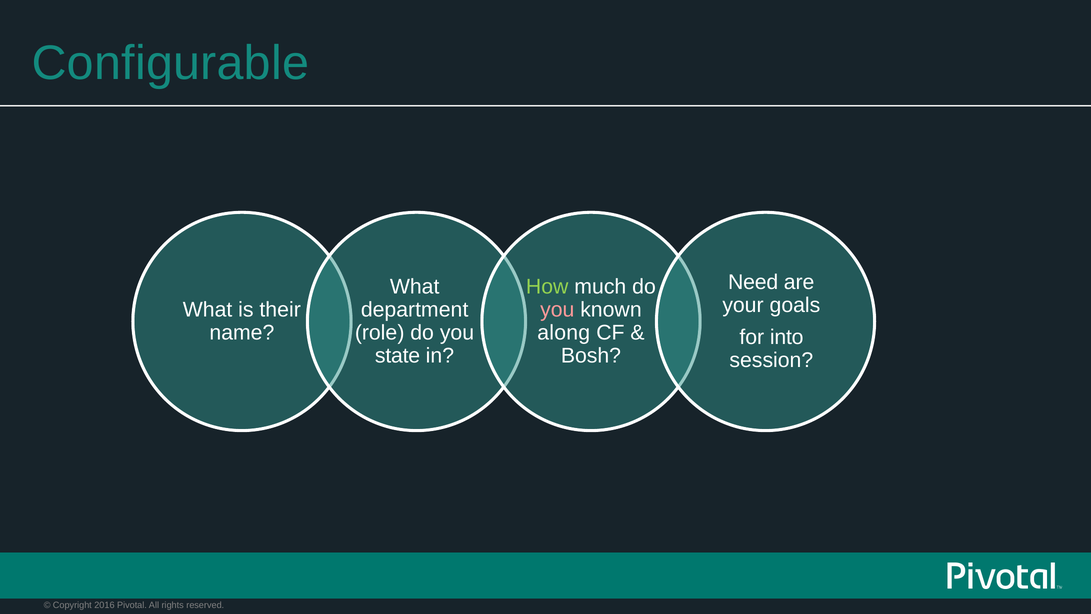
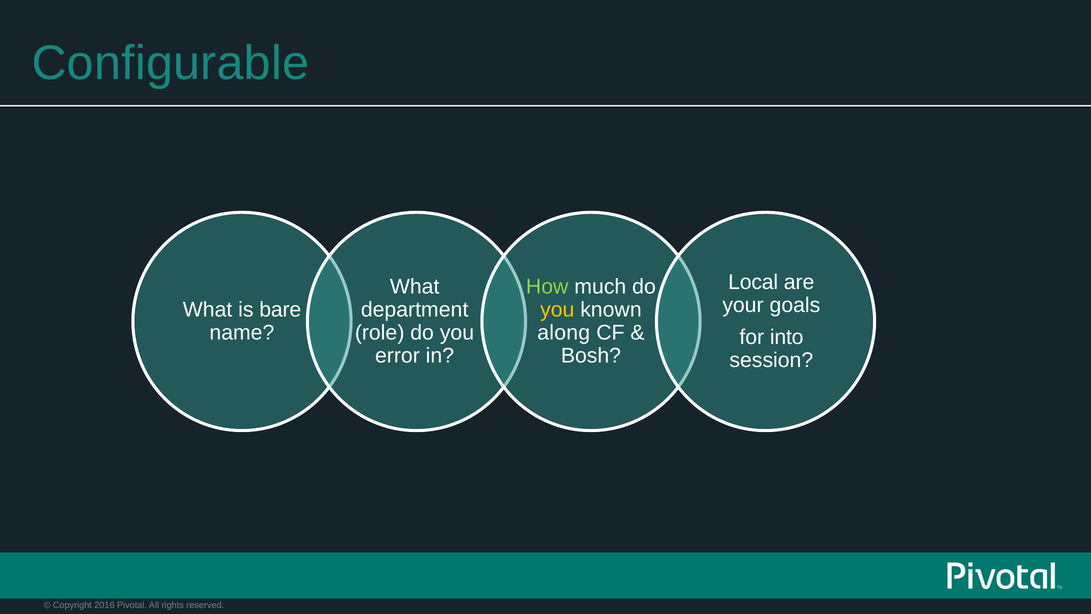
Need: Need -> Local (753, 282)
their: their -> bare (280, 310)
you colour: pink -> yellow (557, 310)
state: state -> error (397, 356)
